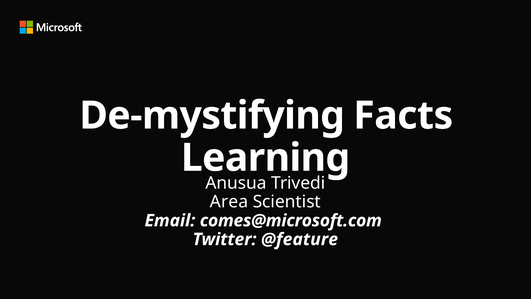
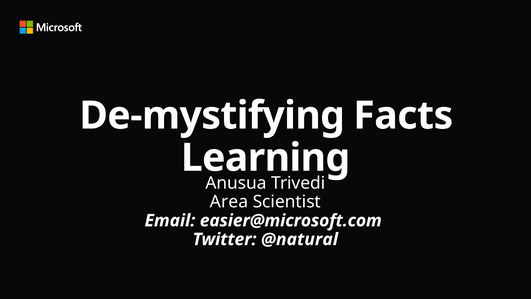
comes@microsoft.com: comes@microsoft.com -> easier@microsoft.com (291, 220)
@feature: @feature -> @natural (300, 239)
